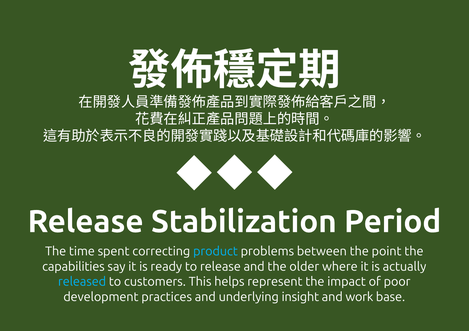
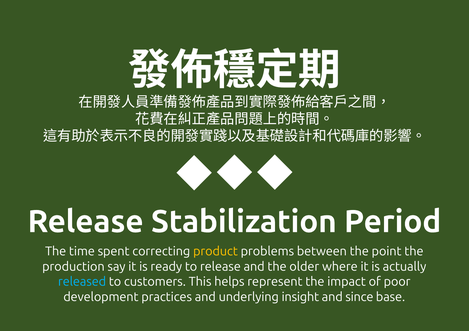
product colour: light blue -> yellow (215, 251)
capabilities: capabilities -> production (73, 266)
work: work -> since (359, 296)
